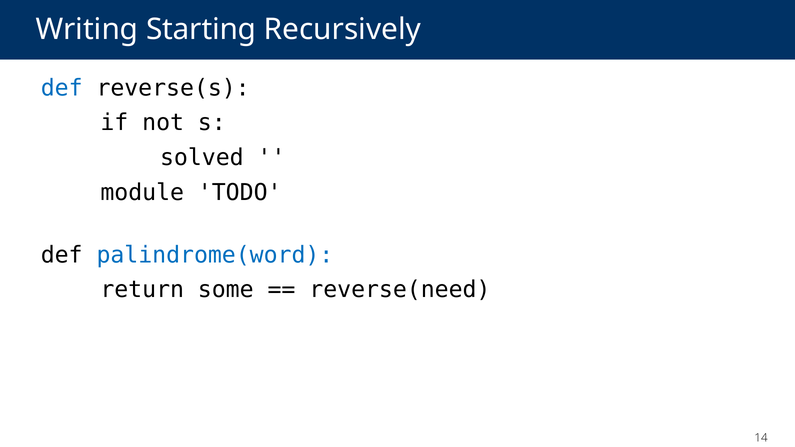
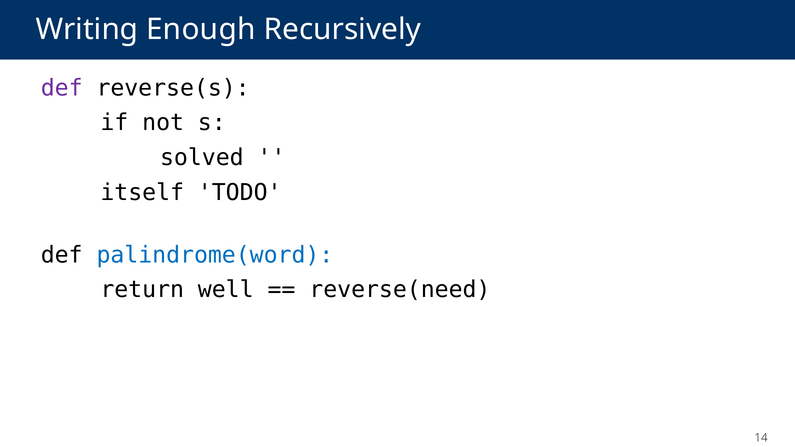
Starting: Starting -> Enough (201, 30)
def colour: blue -> purple (62, 88)
module: module -> itself (142, 192)
some: some -> well (226, 290)
